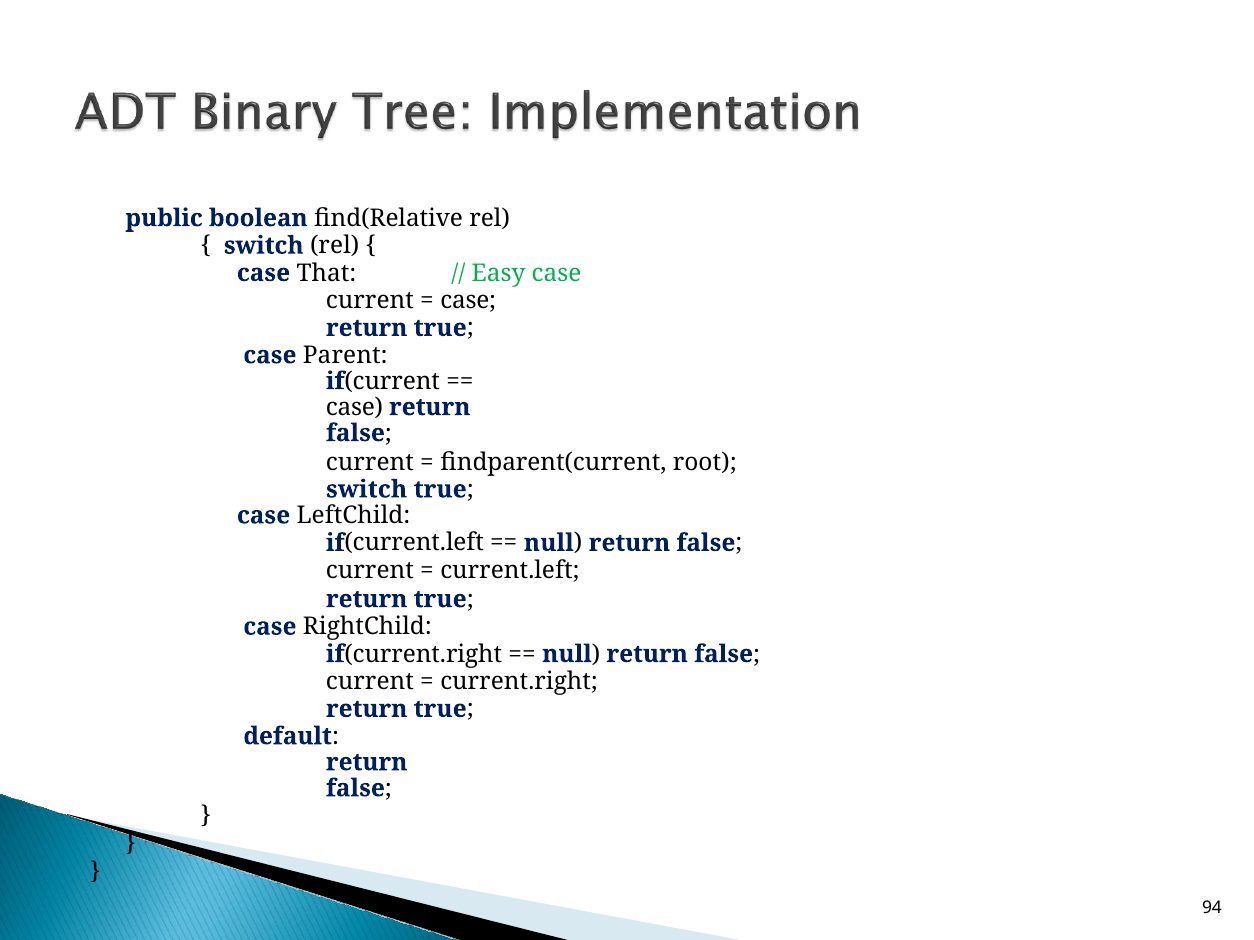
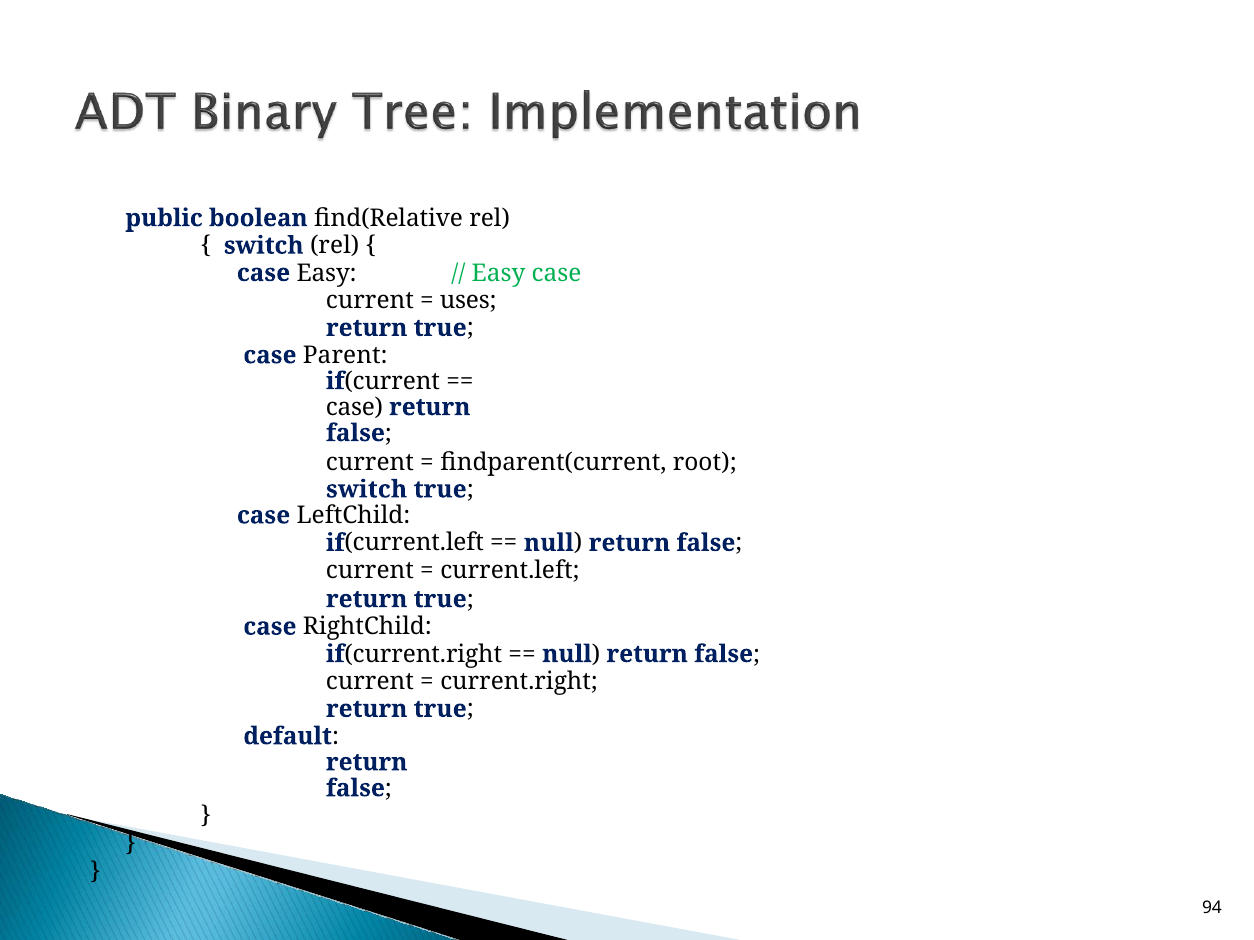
case That: That -> Easy (327, 273)
case: case -> uses (468, 300)
